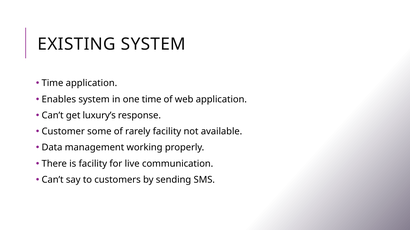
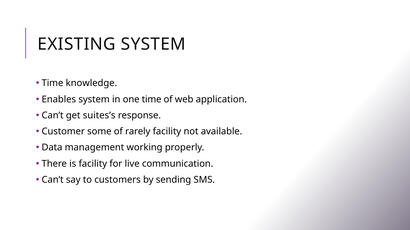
Time application: application -> knowledge (91, 83)
luxury’s: luxury’s -> suites’s (99, 116)
